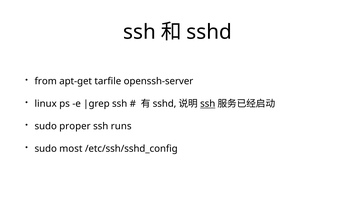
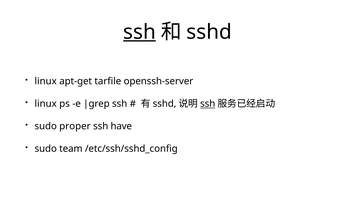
ssh underline: none -> present (140, 32)
from: from -> linux (46, 81)
runs: runs -> have (121, 126)
most: most -> team (71, 149)
